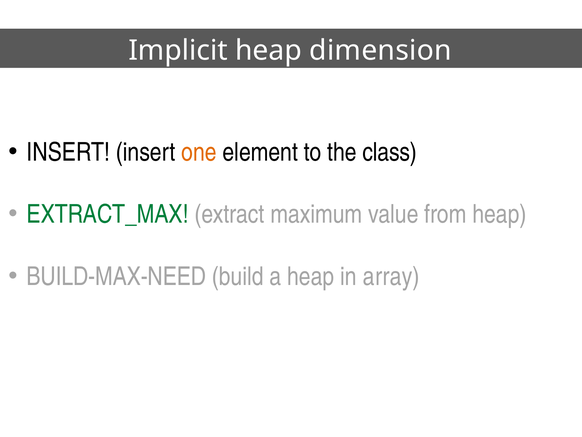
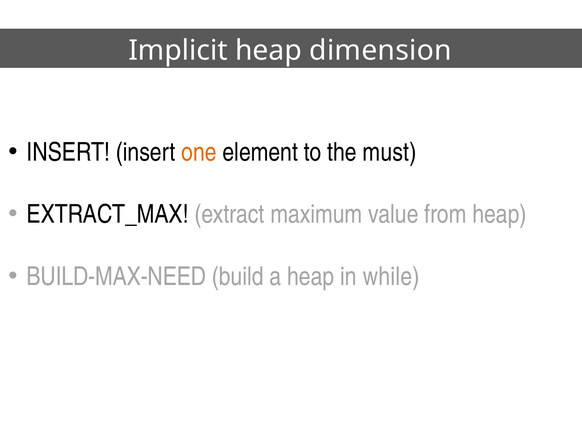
class: class -> must (390, 152)
EXTRACT_MAX colour: green -> black (108, 214)
array: array -> while (391, 276)
